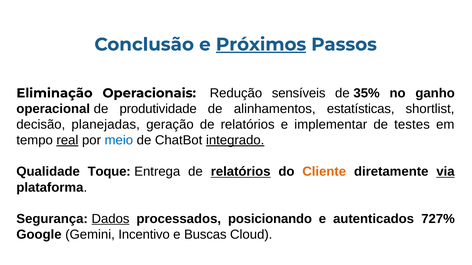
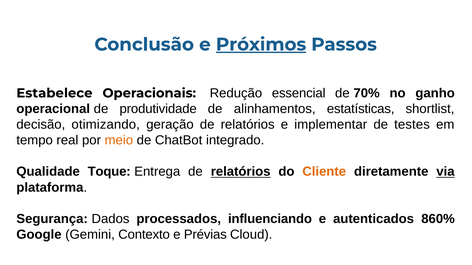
Eliminação: Eliminação -> Estabelece (54, 93)
sensíveis: sensíveis -> essencial (299, 93)
35%: 35% -> 70% (367, 93)
planejadas: planejadas -> otimizando (106, 125)
real underline: present -> none (67, 141)
meio colour: blue -> orange (119, 141)
integrado underline: present -> none (235, 141)
Dados underline: present -> none (110, 219)
posicionando: posicionando -> influenciando (270, 219)
727%: 727% -> 860% (438, 219)
Incentivo: Incentivo -> Contexto (144, 235)
Buscas: Buscas -> Prévias (205, 235)
